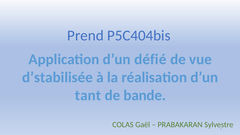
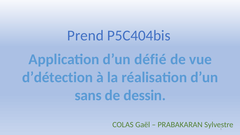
d’stabilisée: d’stabilisée -> d’détection (58, 77)
tant: tant -> sans (88, 95)
bande: bande -> dessin (145, 95)
